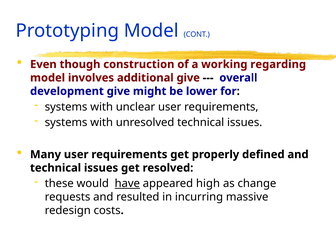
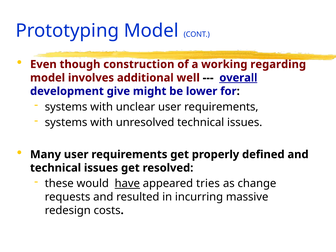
additional give: give -> well (188, 78)
overall underline: none -> present (238, 78)
high: high -> tries (208, 184)
